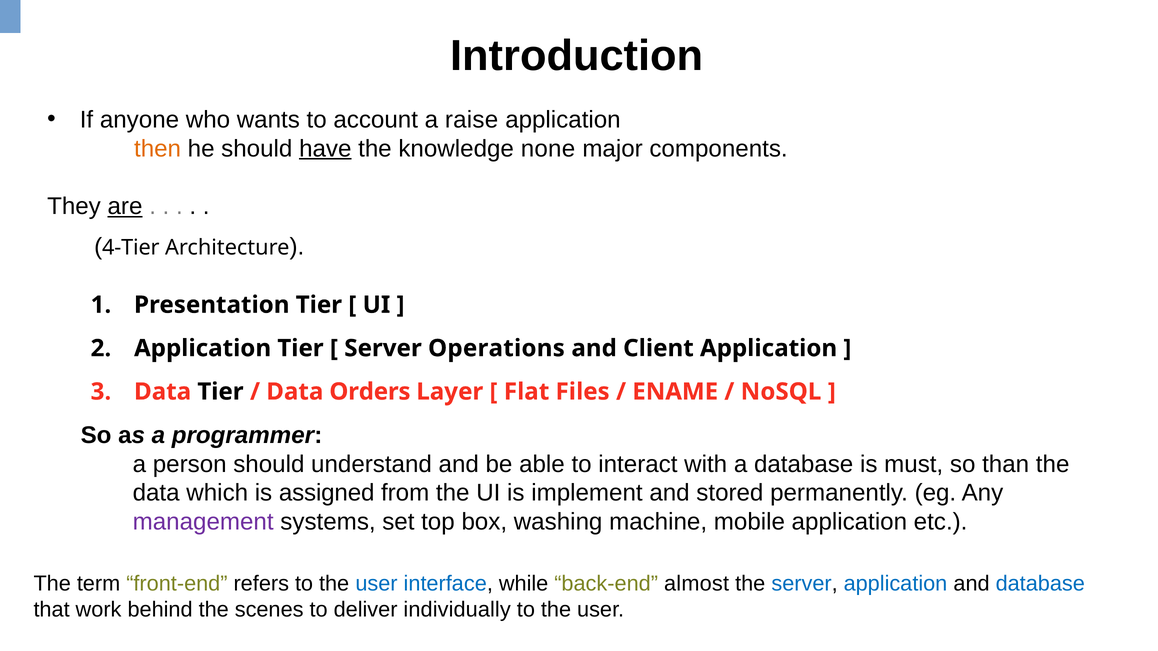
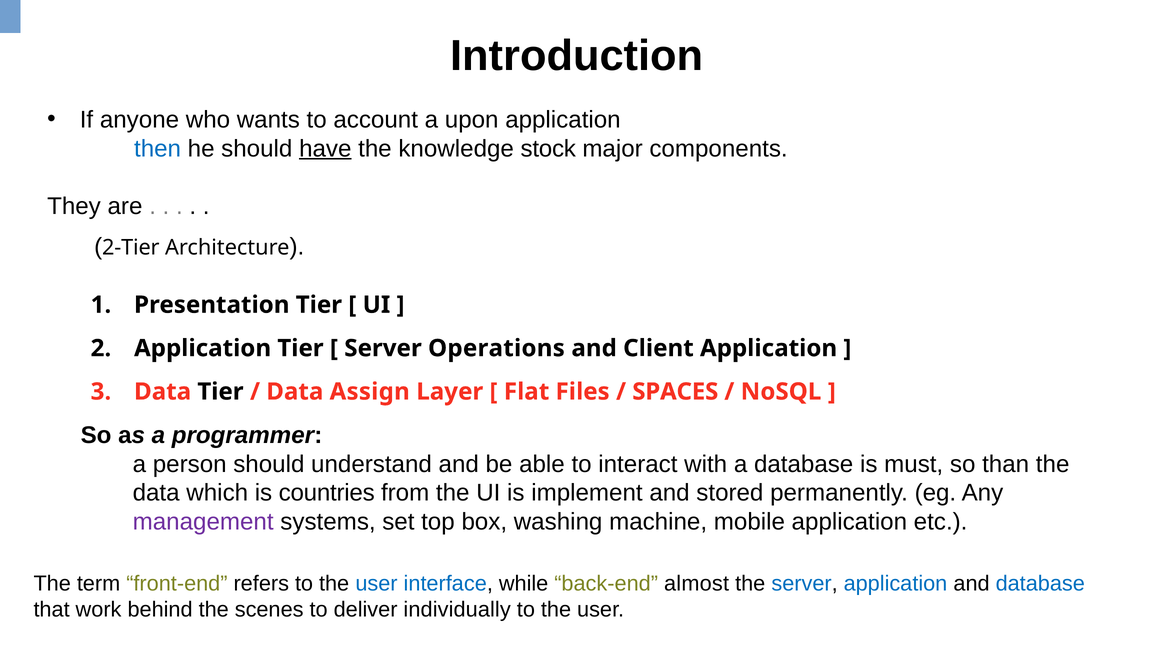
raise: raise -> upon (472, 120)
then colour: orange -> blue (158, 149)
none: none -> stock (548, 149)
are underline: present -> none (125, 207)
4-Tier: 4-Tier -> 2-Tier (131, 248)
Orders: Orders -> Assign (370, 392)
ENAME: ENAME -> SPACES (675, 392)
assigned: assigned -> countries (327, 493)
